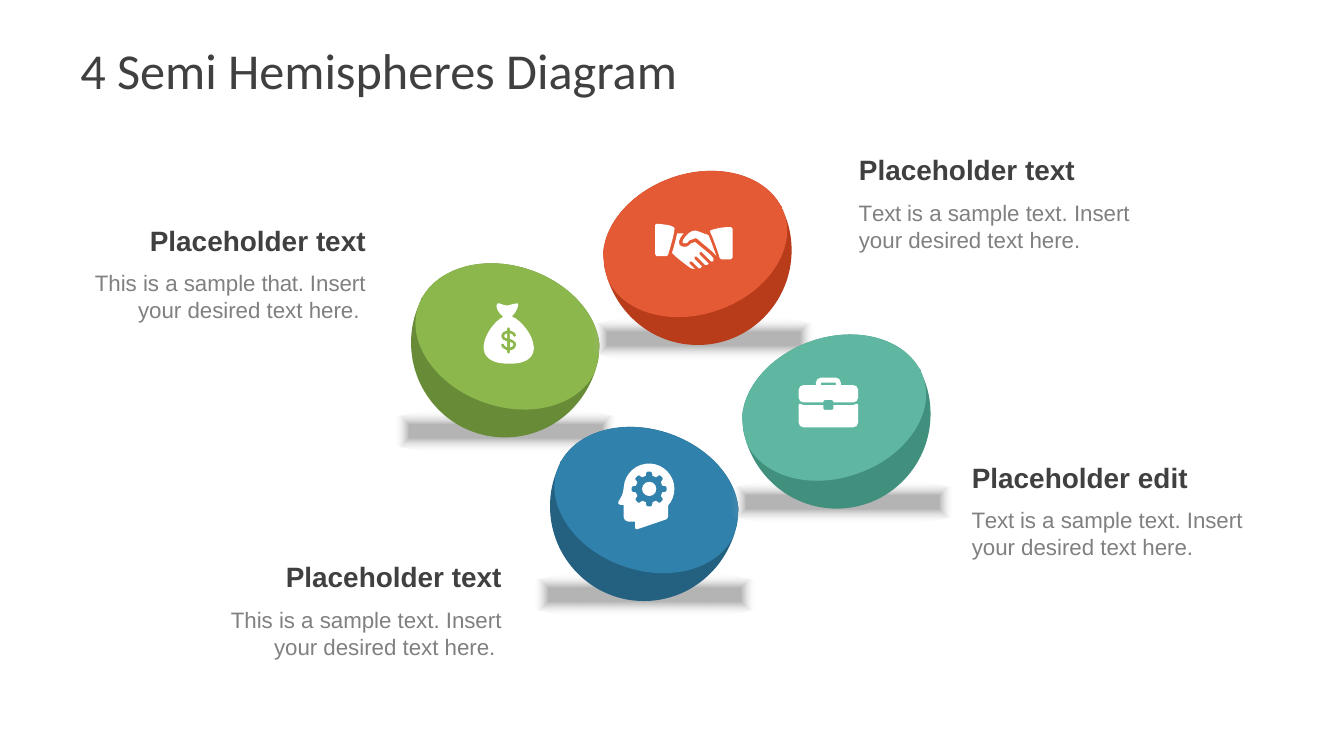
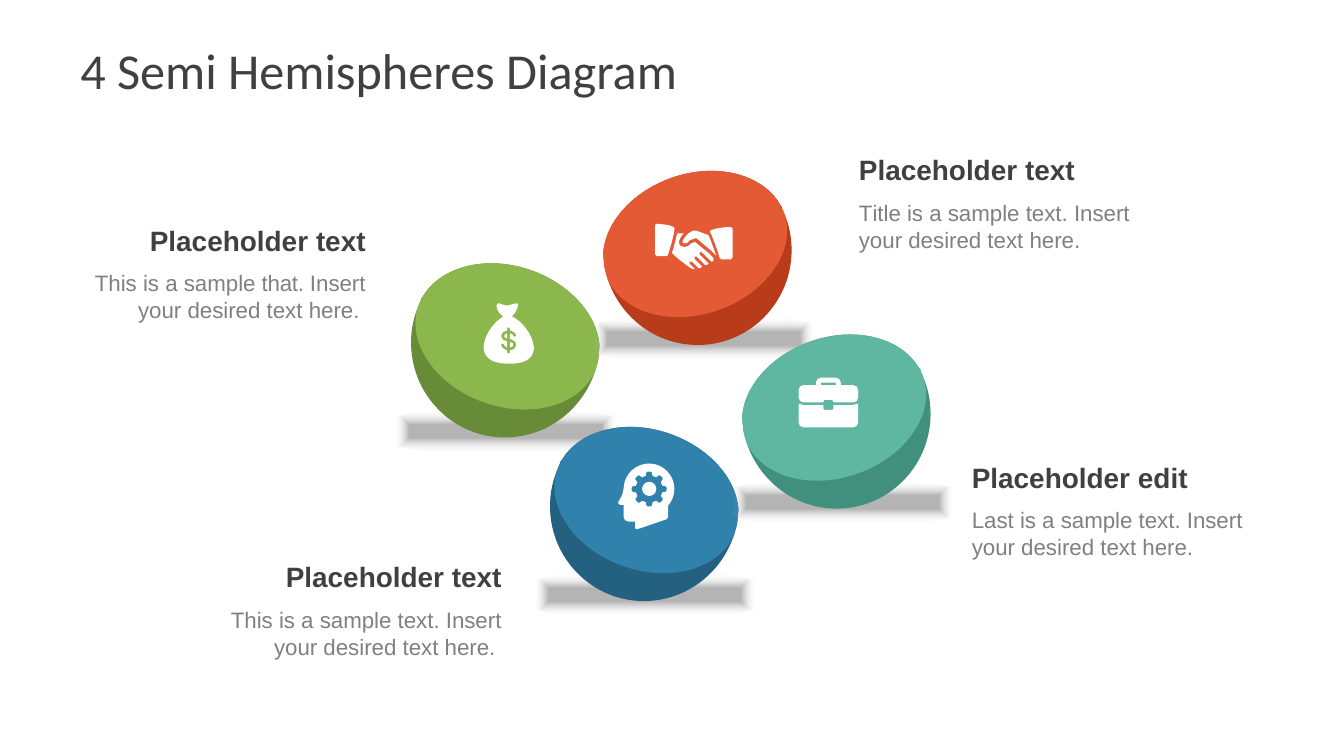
Text: Text -> Title (880, 214)
Text: Text -> Last (993, 521)
